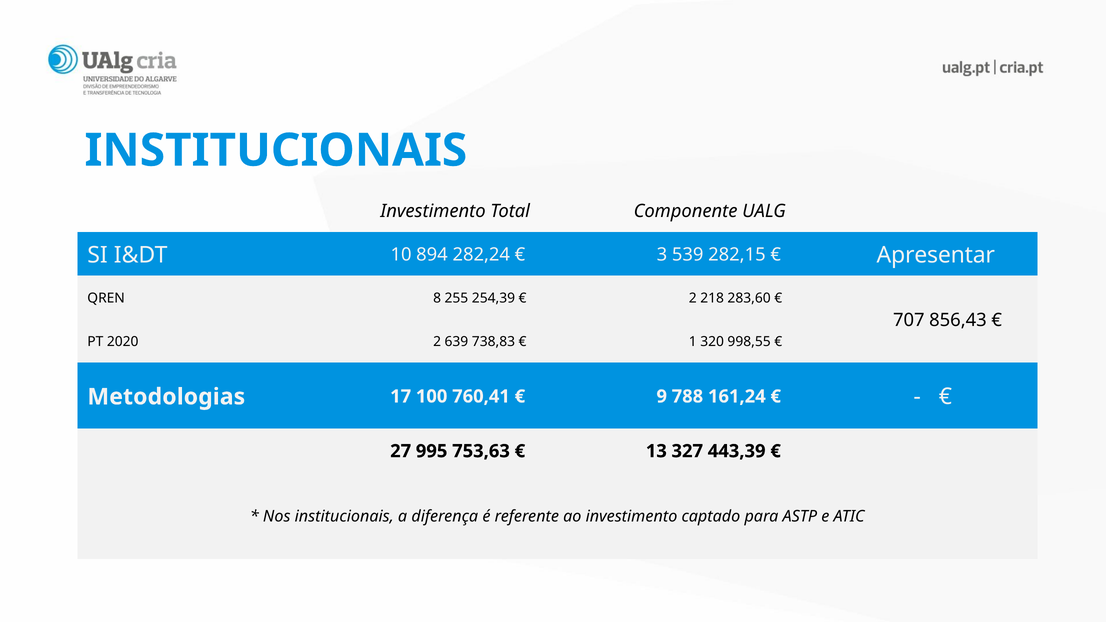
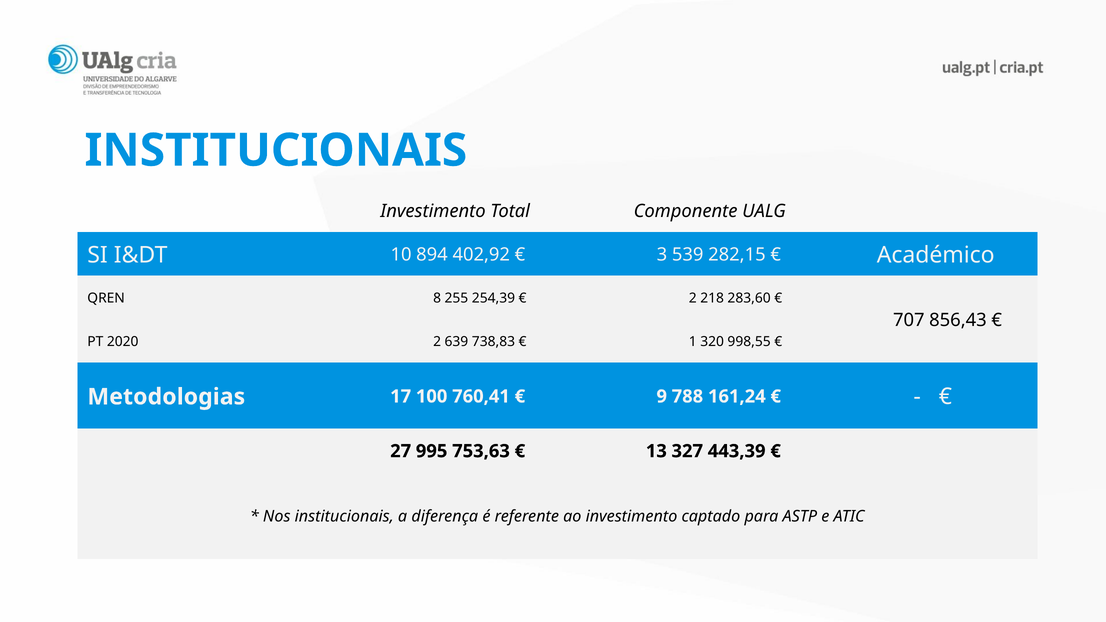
282,24: 282,24 -> 402,92 (481, 255)
Apresentar: Apresentar -> Académico (936, 255)
